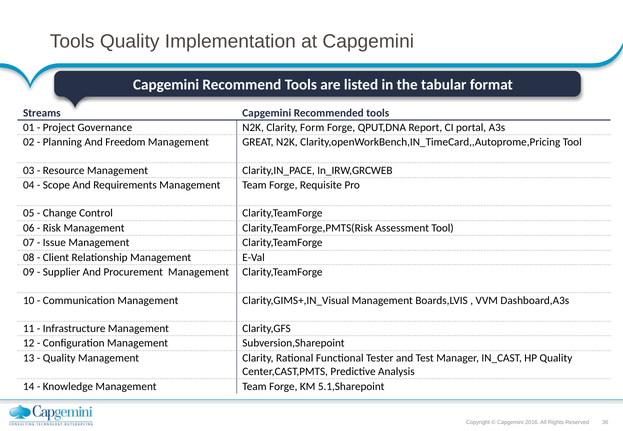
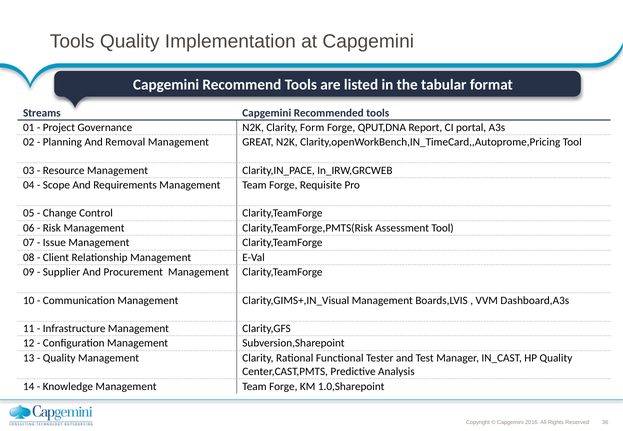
Freedom: Freedom -> Removal (125, 142)
5.1,Sharepoint: 5.1,Sharepoint -> 1.0,Sharepoint (351, 387)
